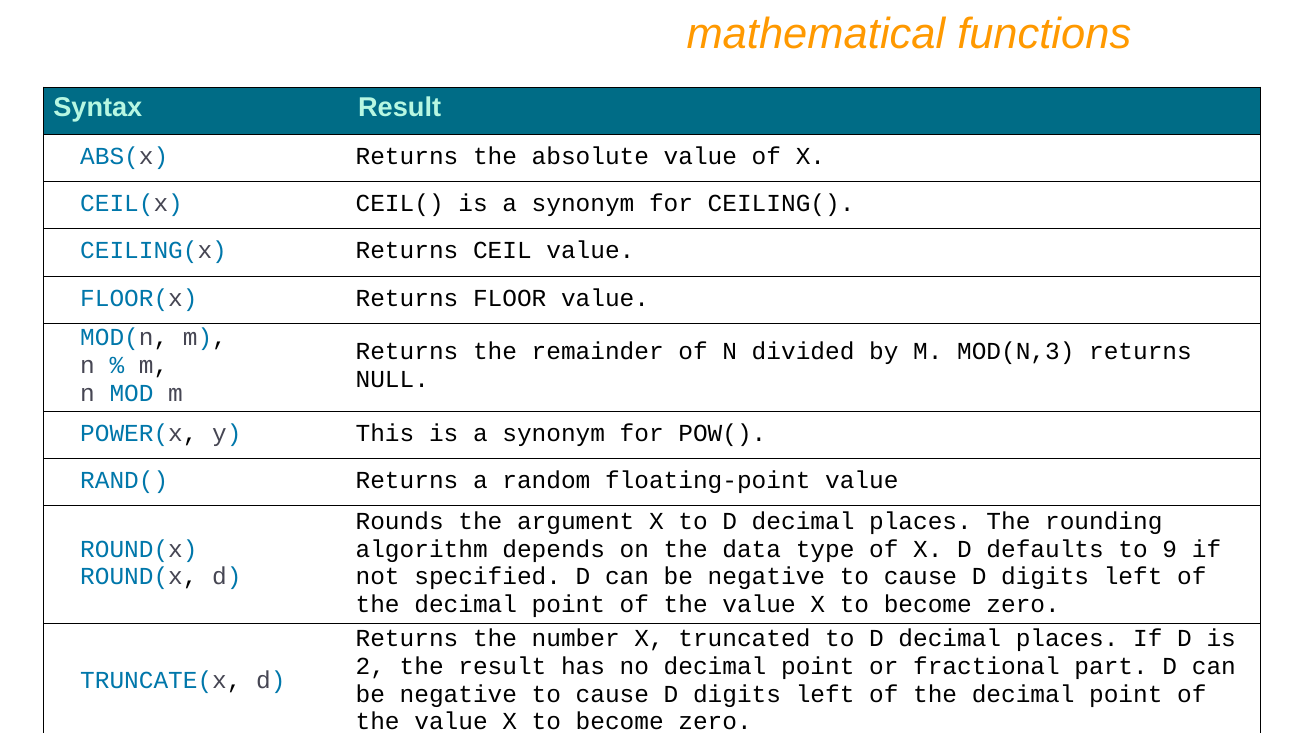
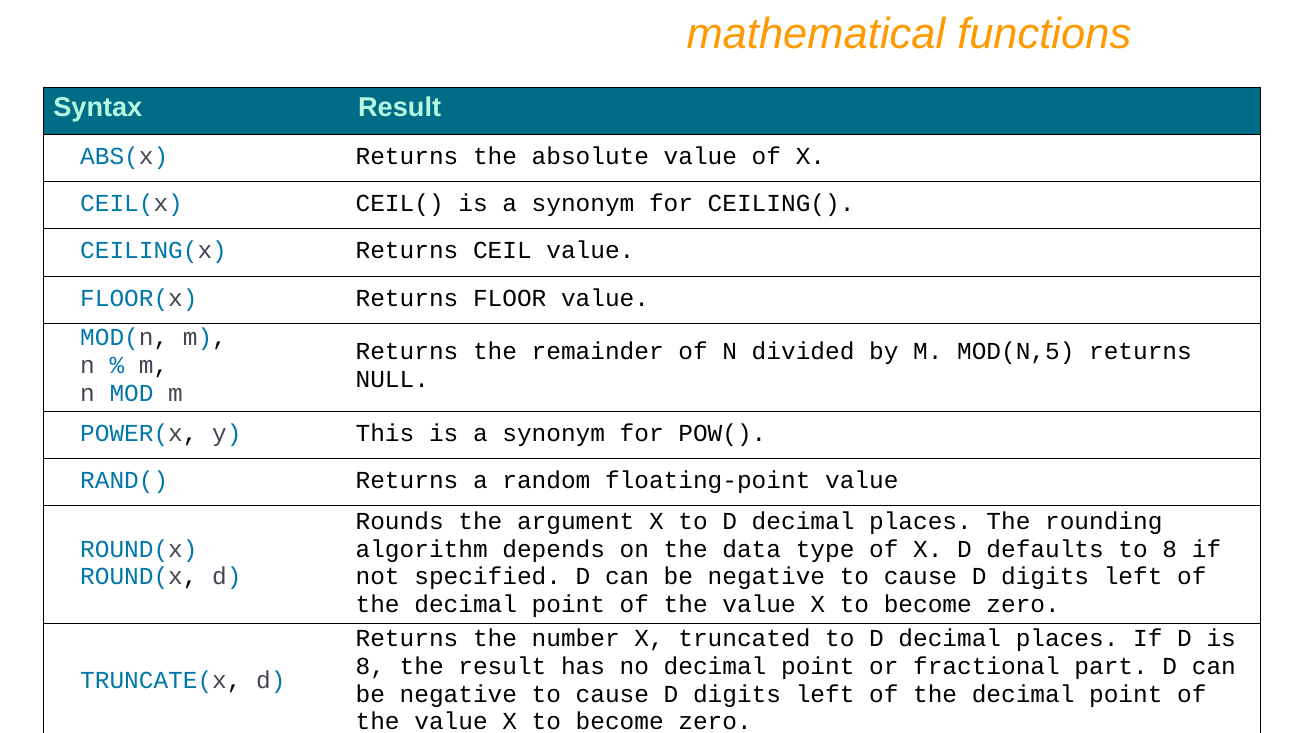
MOD(N,3: MOD(N,3 -> MOD(N,5 (1016, 352)
to 9: 9 -> 8 (1170, 549)
2: 2 -> 8 (370, 667)
